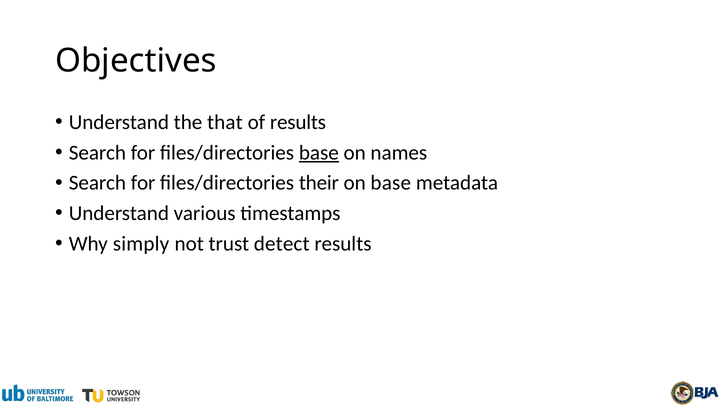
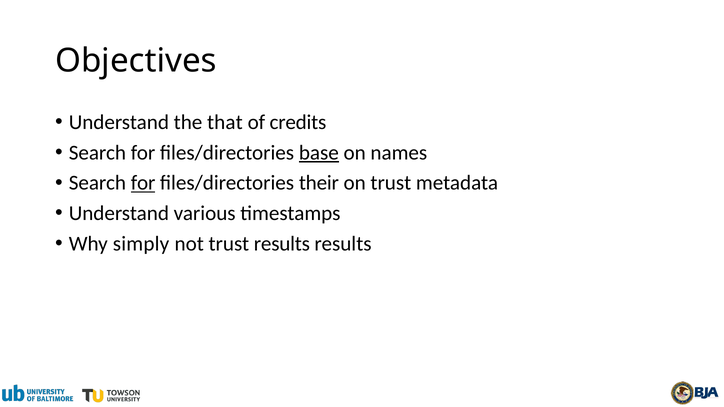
of results: results -> credits (298, 122)
for underline: none -> present (143, 183)
on base: base -> trust (391, 183)
trust detect: detect -> results (282, 244)
